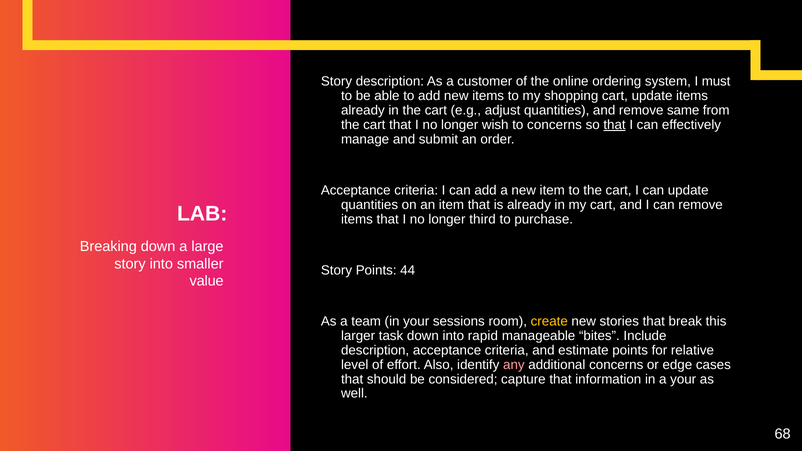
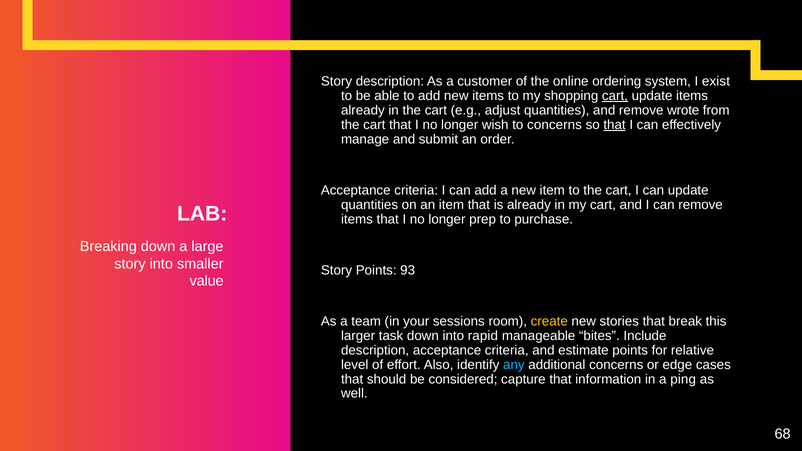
must: must -> exist (716, 82)
cart underline: none -> present (615, 96)
same: same -> wrote (683, 110)
third: third -> prep (483, 219)
44: 44 -> 93 (408, 270)
any colour: pink -> light blue (514, 365)
a your: your -> ping (683, 379)
